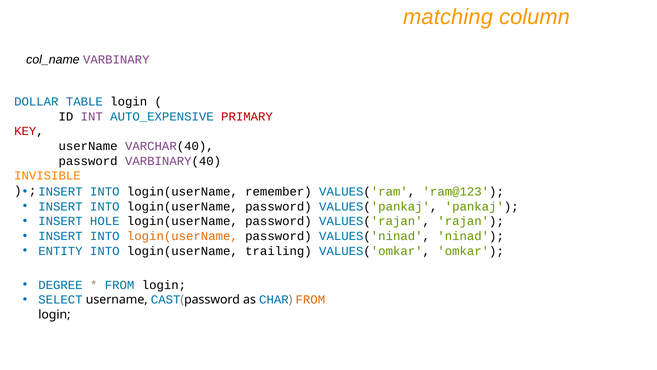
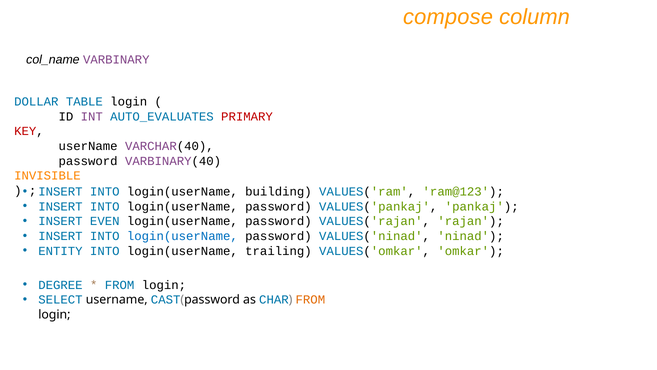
matching: matching -> compose (448, 17)
AUTO_EXPENSIVE: AUTO_EXPENSIVE -> AUTO_EVALUATES (162, 116)
remember: remember -> building (278, 192)
HOLE: HOLE -> EVEN (105, 221)
login(userName colour: orange -> blue (182, 236)
